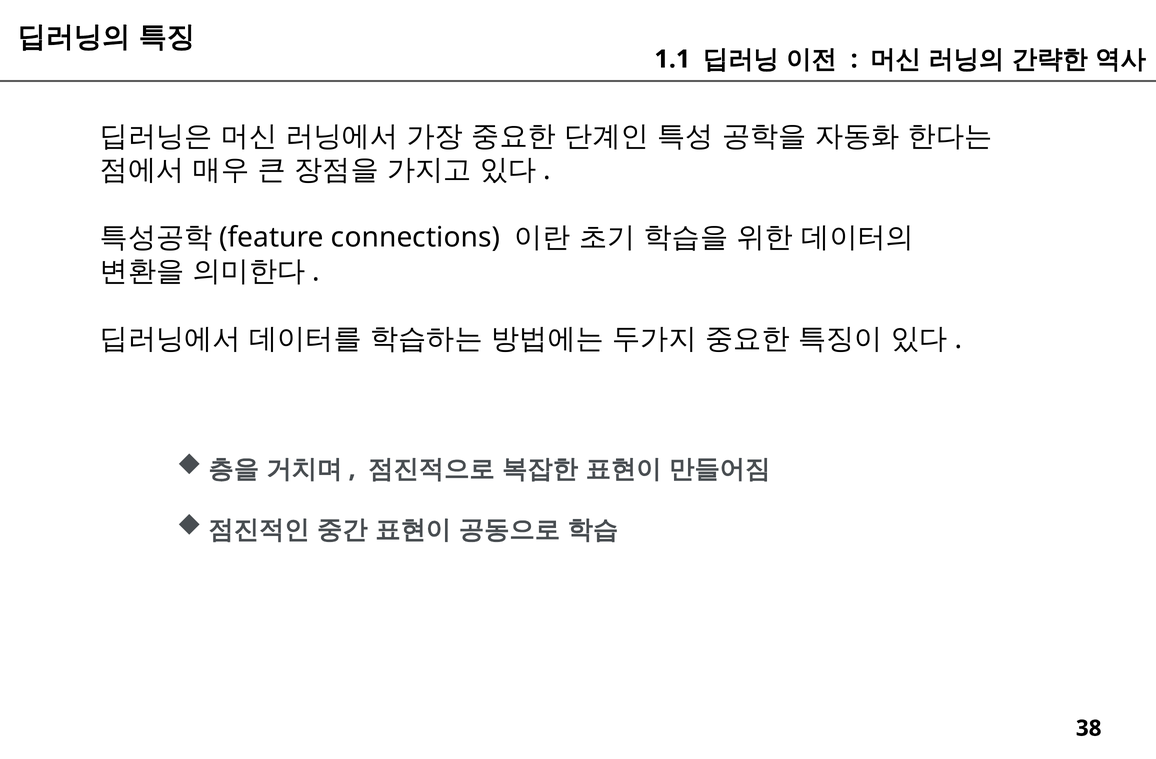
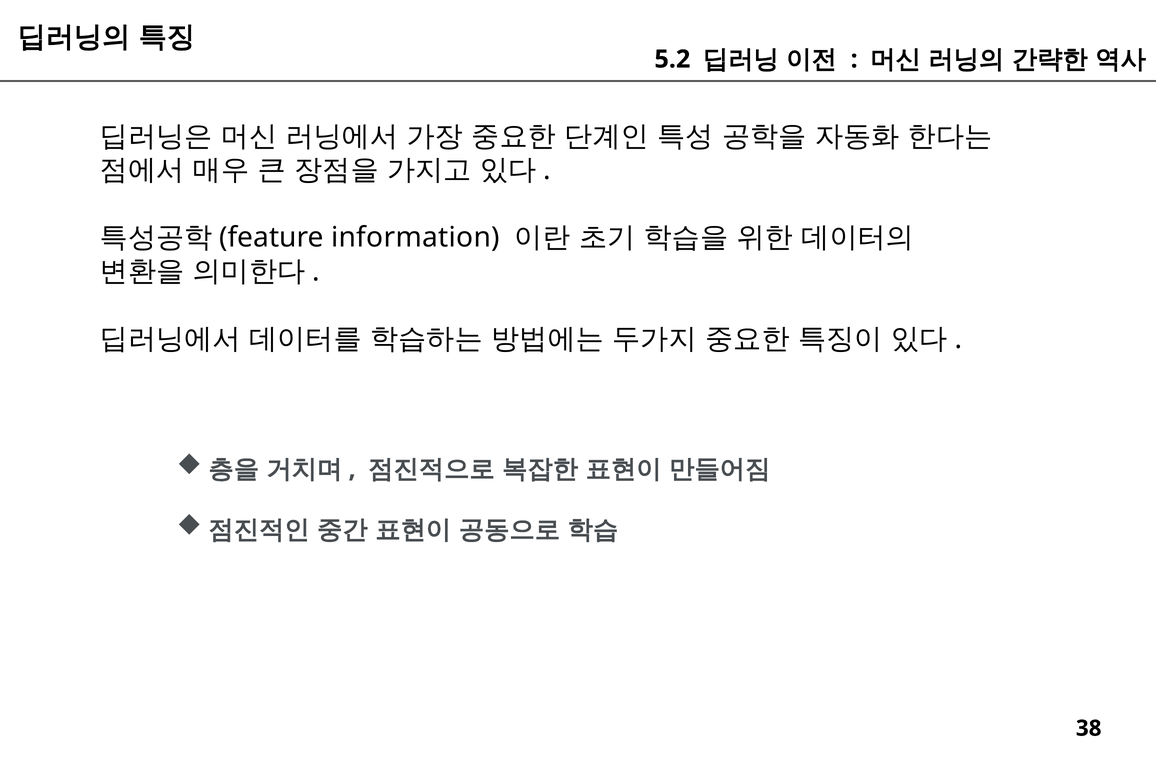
1.1: 1.1 -> 5.2 (672, 59)
connections: connections -> information (415, 238)
